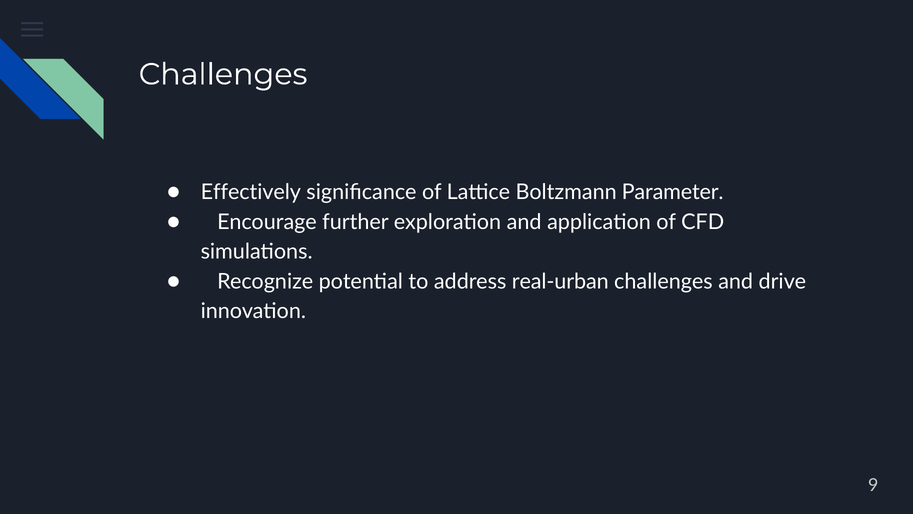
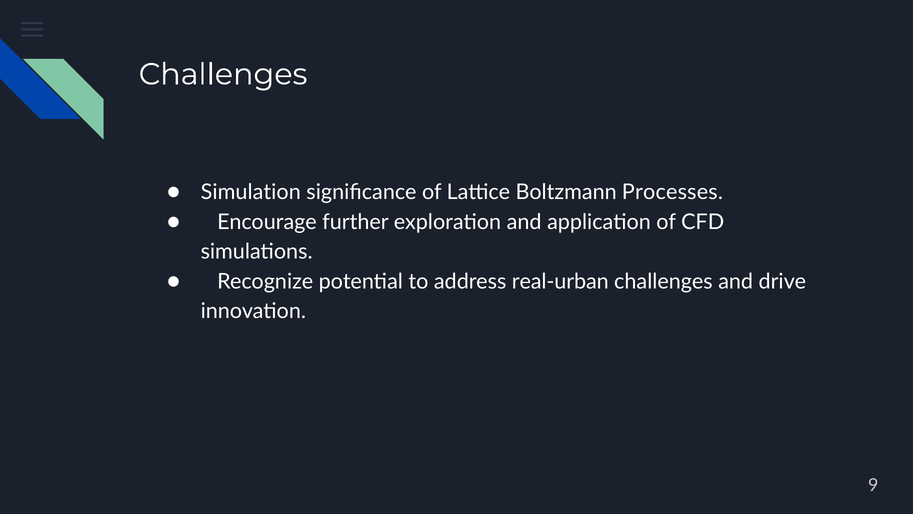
Effectively: Effectively -> Simulation (251, 192)
Parameter: Parameter -> Processes (672, 192)
